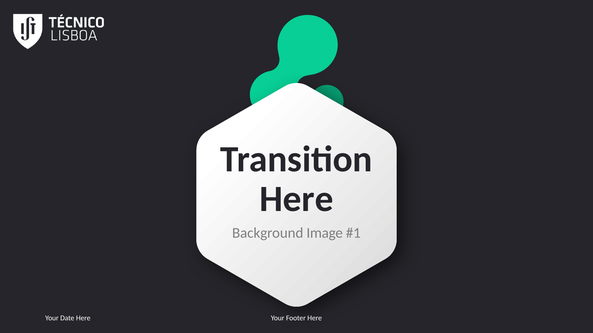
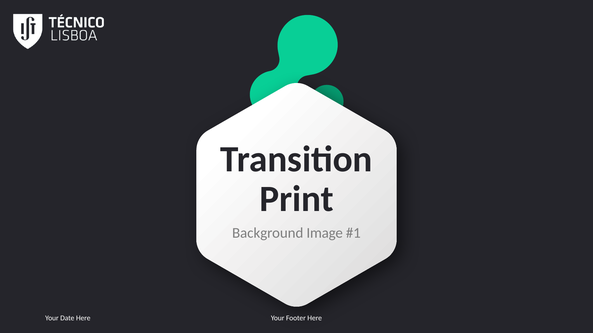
Here: Here -> Print (297, 199)
